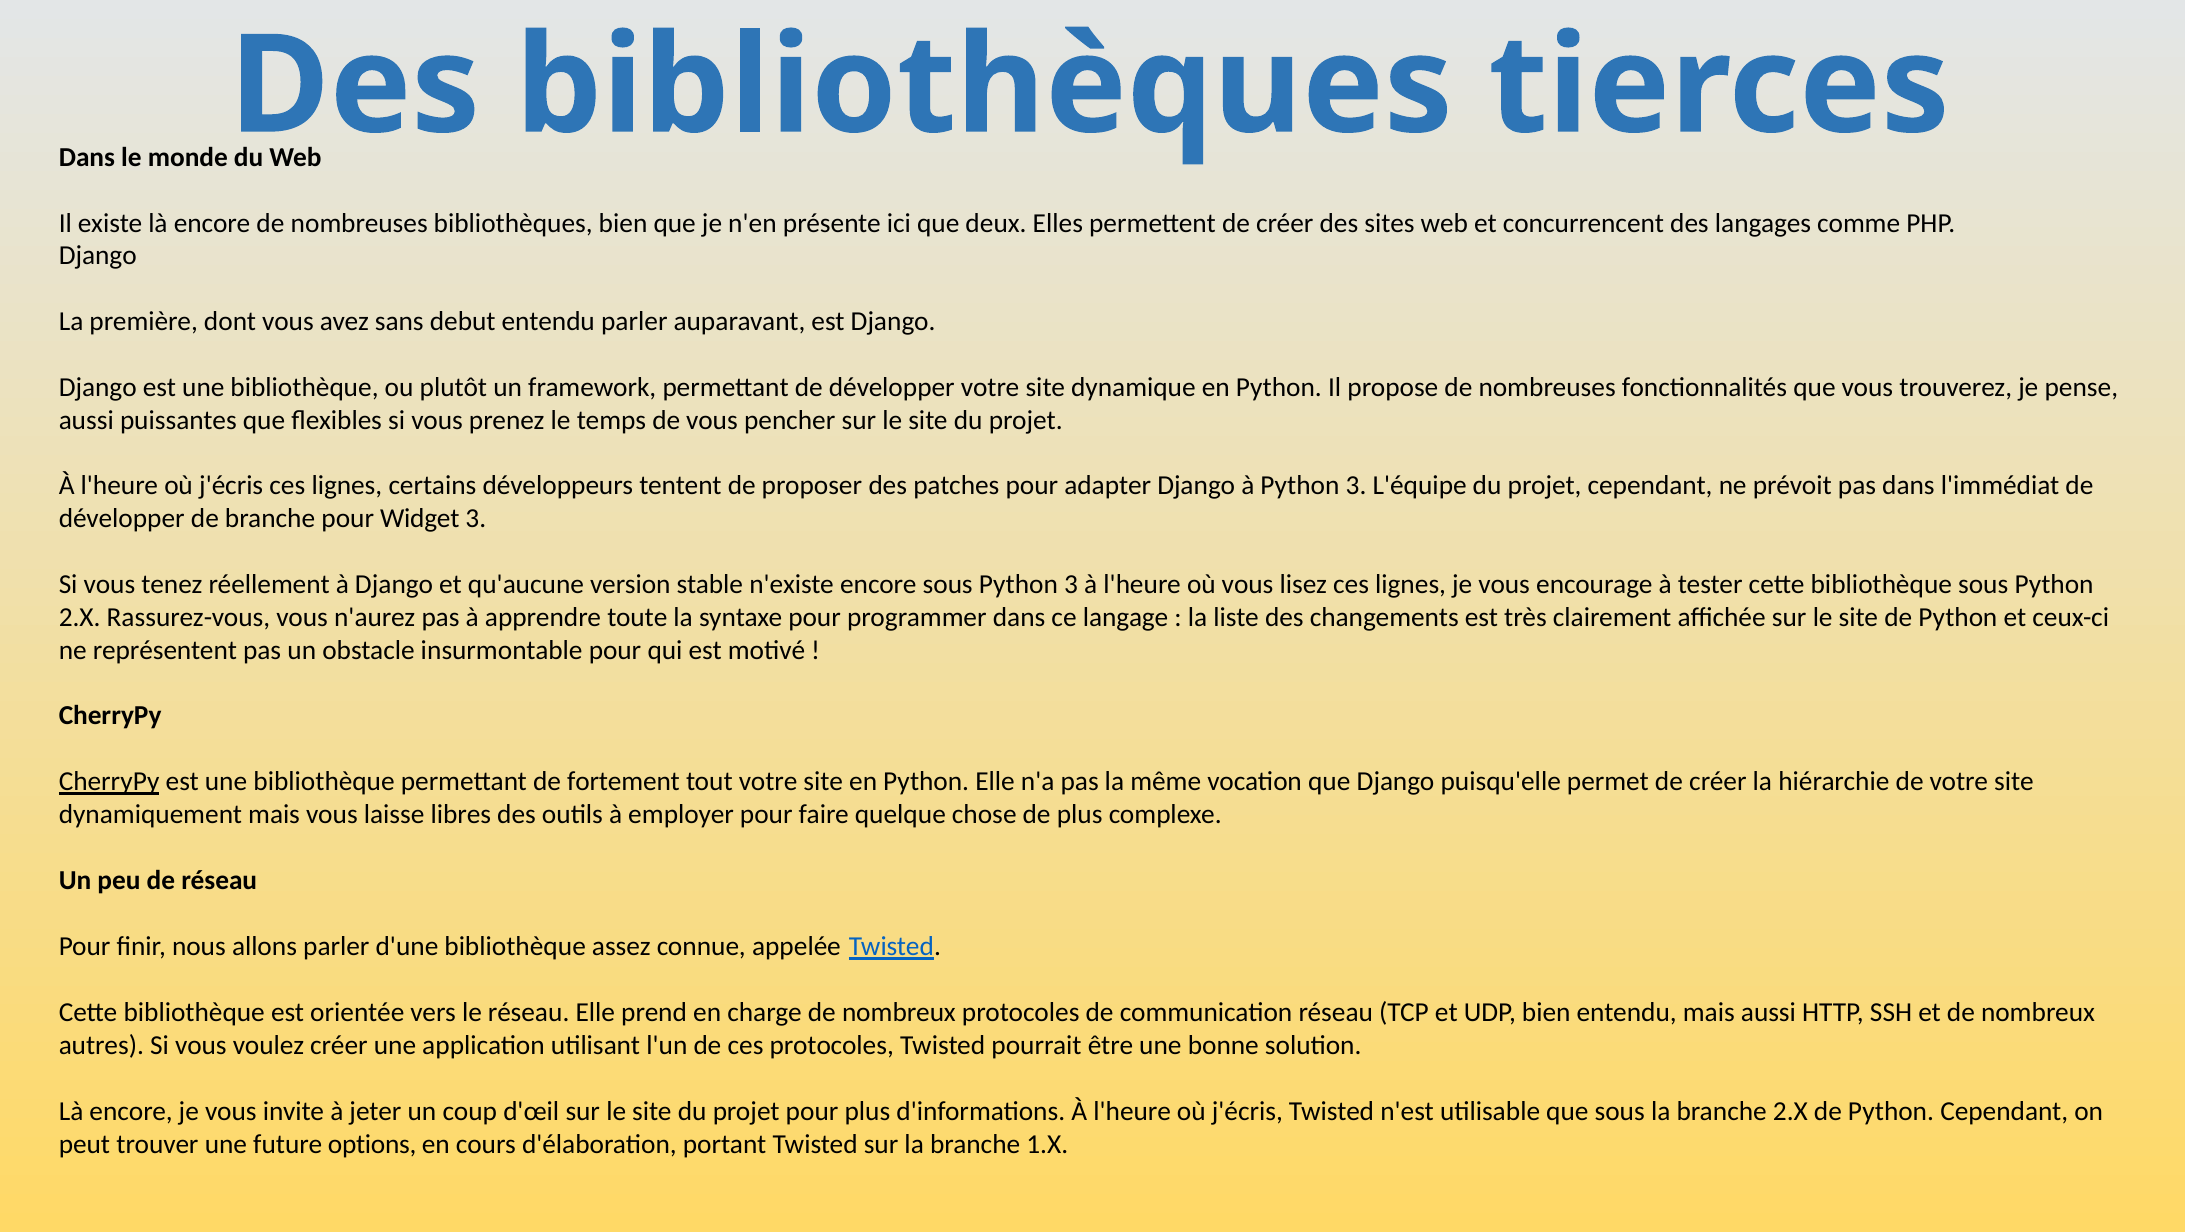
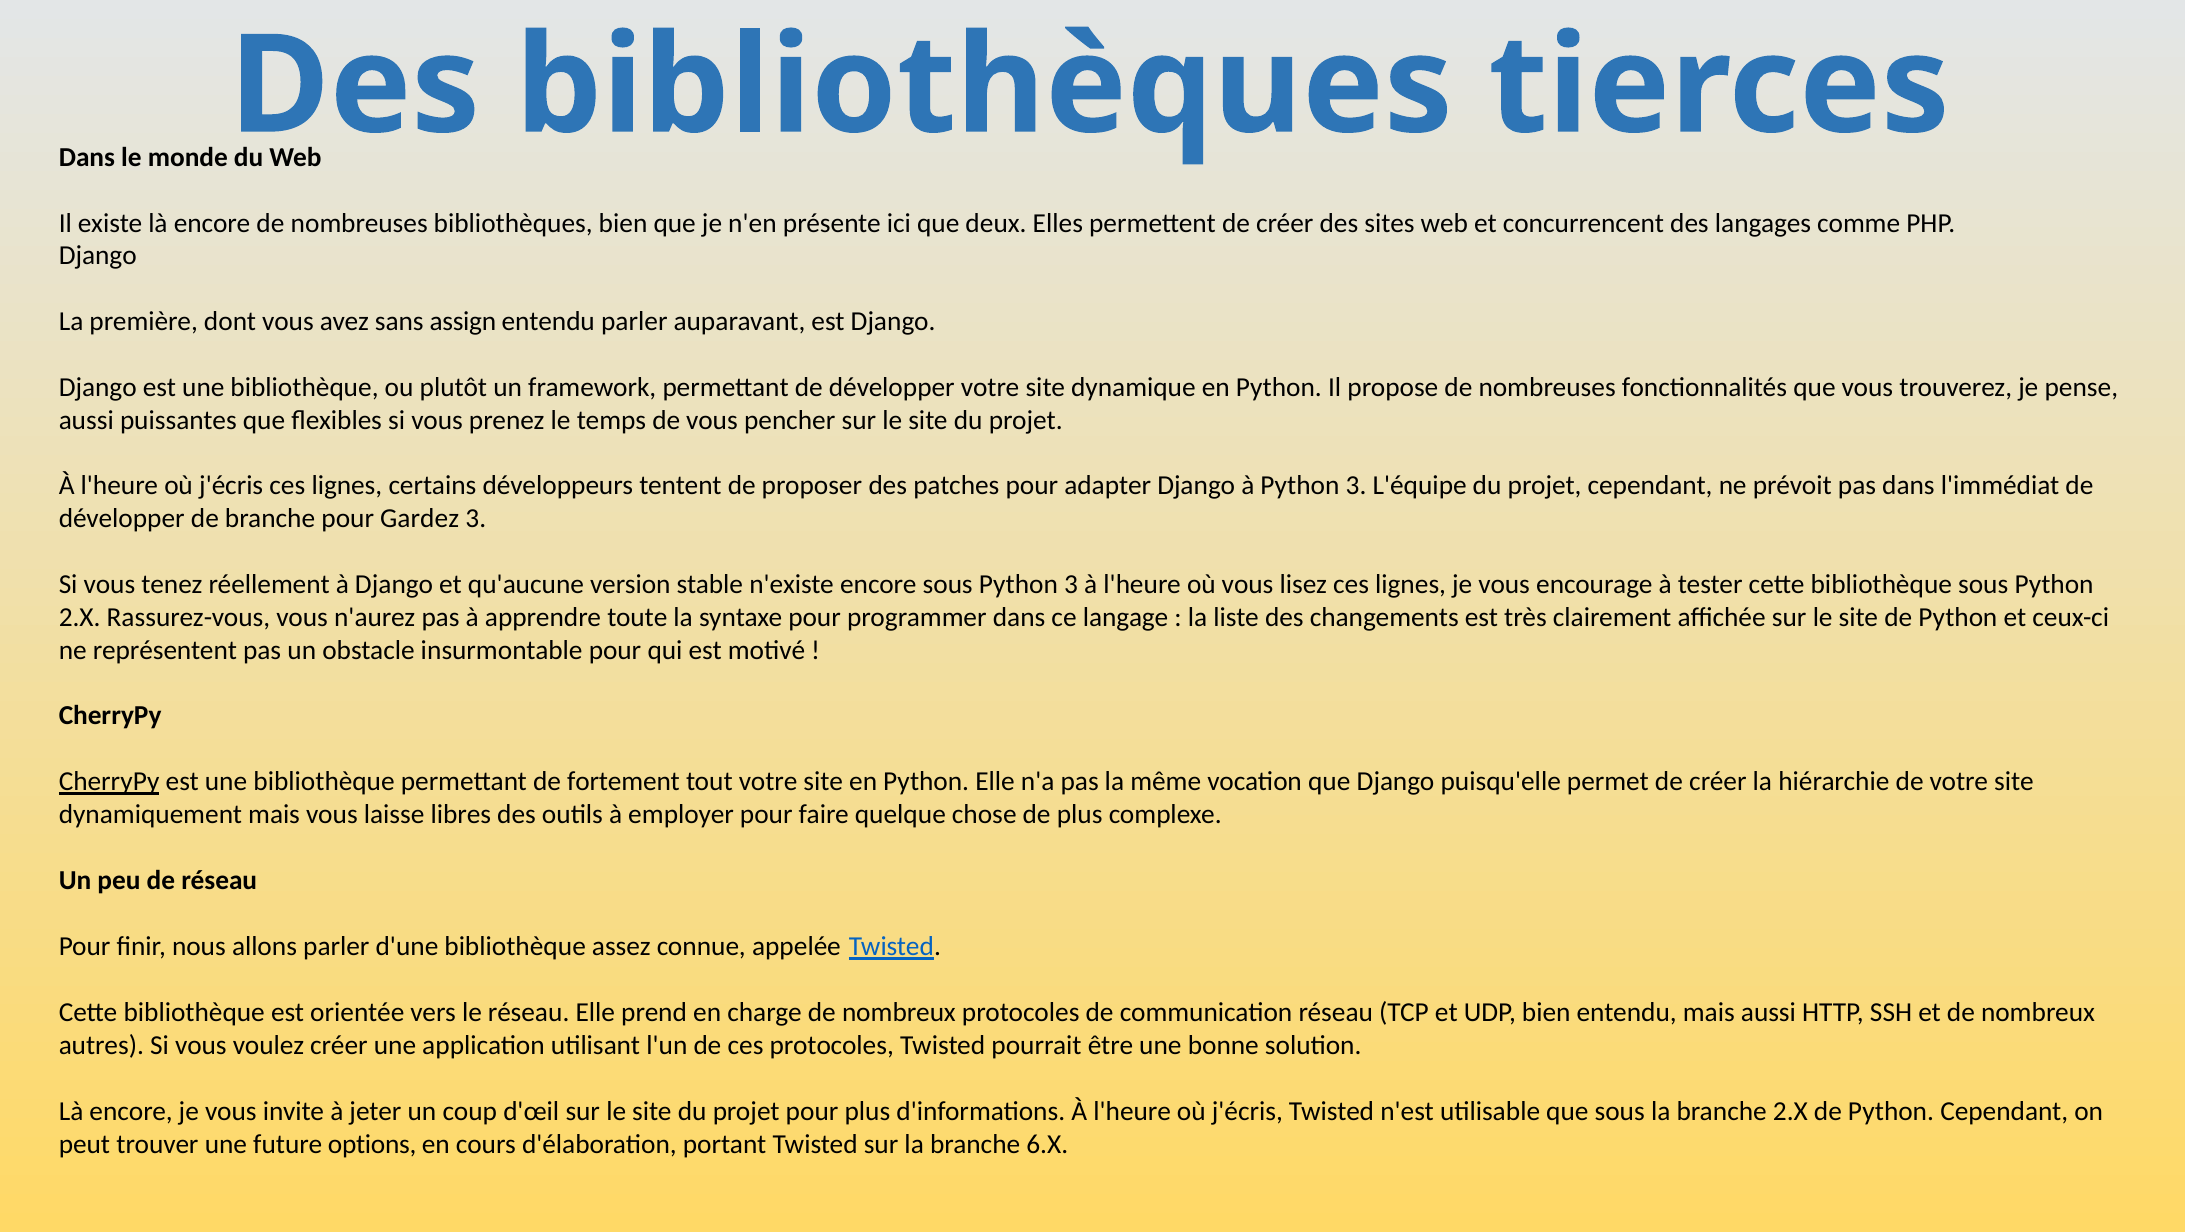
debut: debut -> assign (463, 322)
Widget: Widget -> Gardez (420, 519)
1.X: 1.X -> 6.X (1047, 1144)
